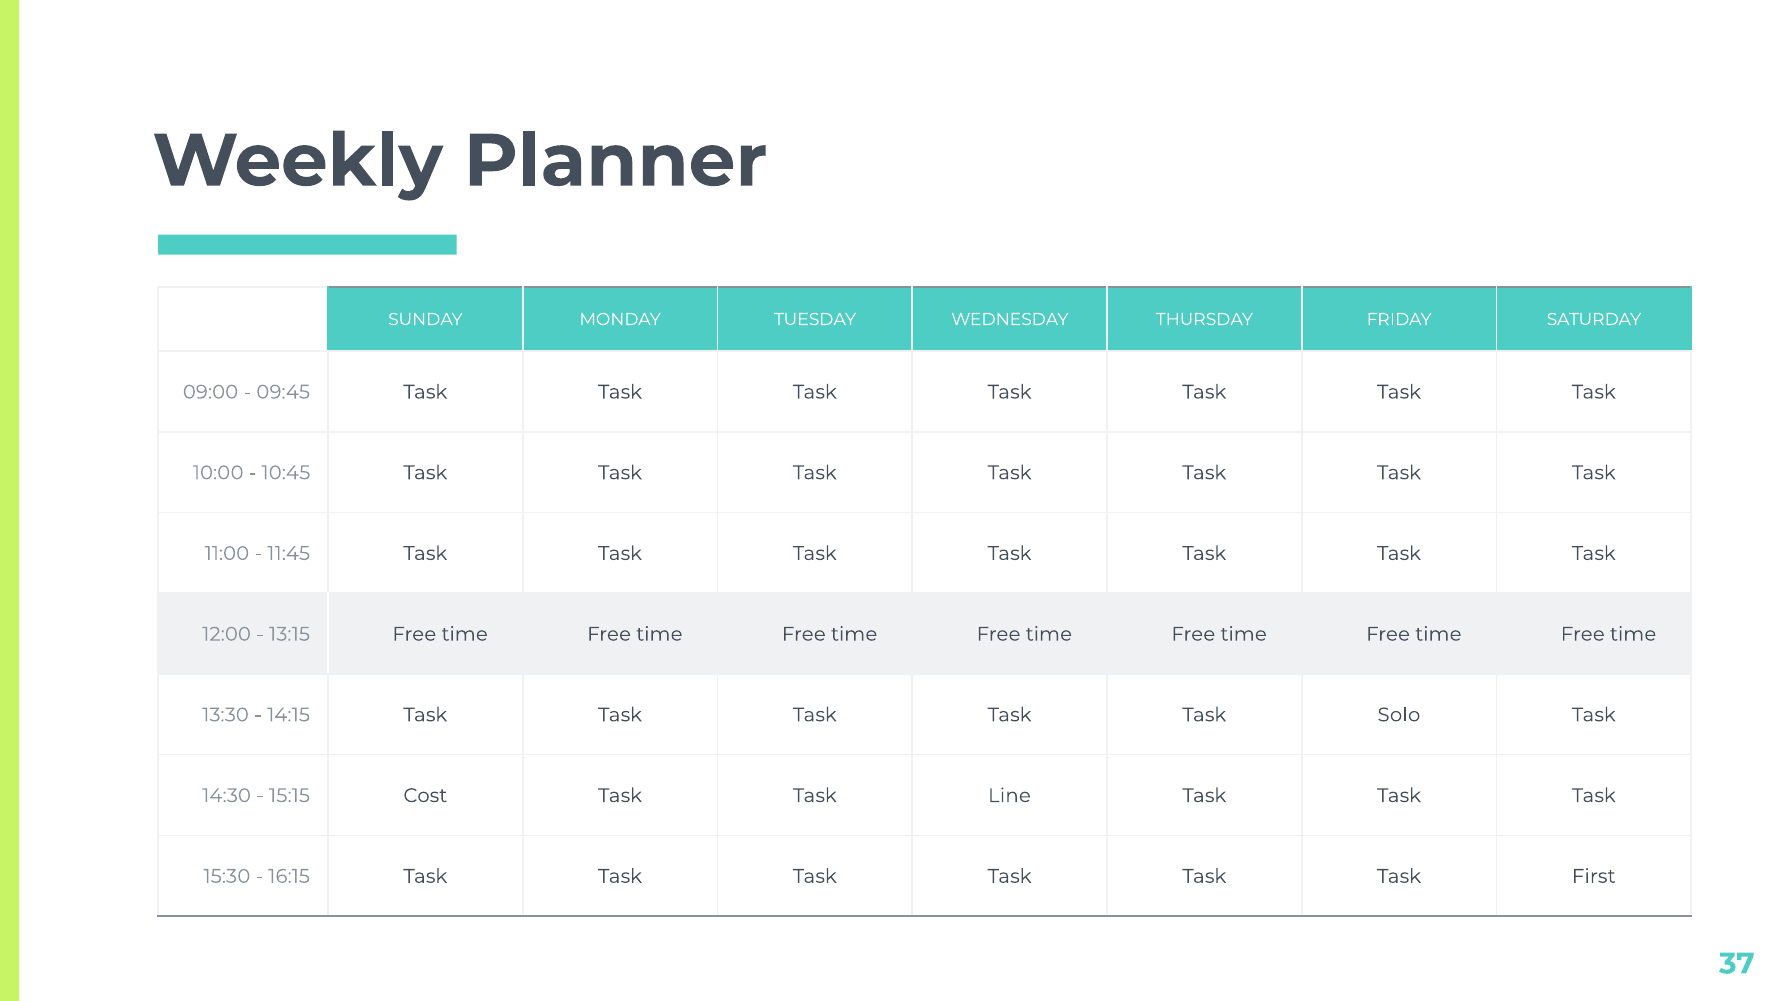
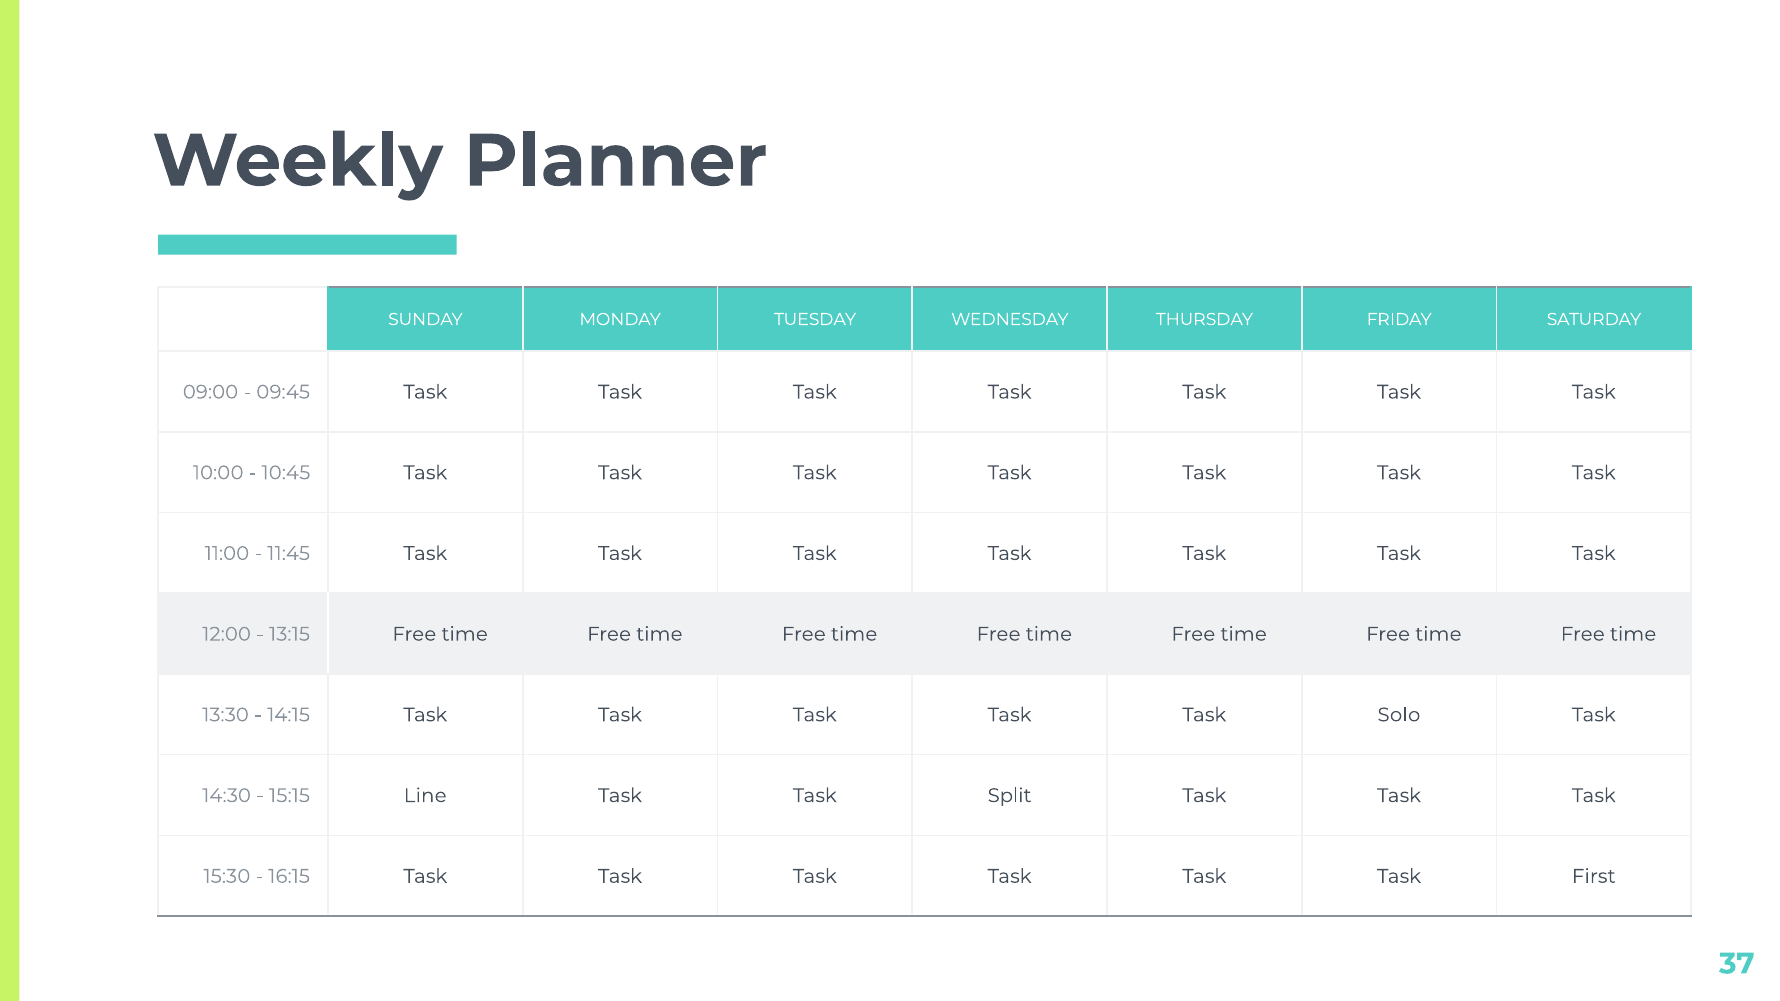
Cost: Cost -> Line (425, 796)
Line: Line -> Split (1010, 796)
